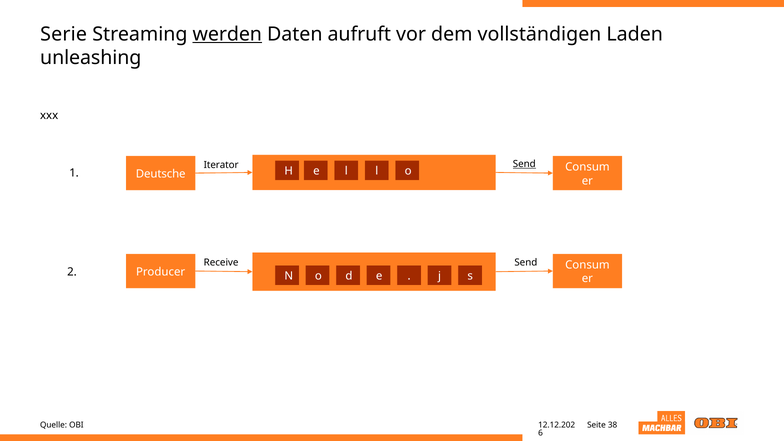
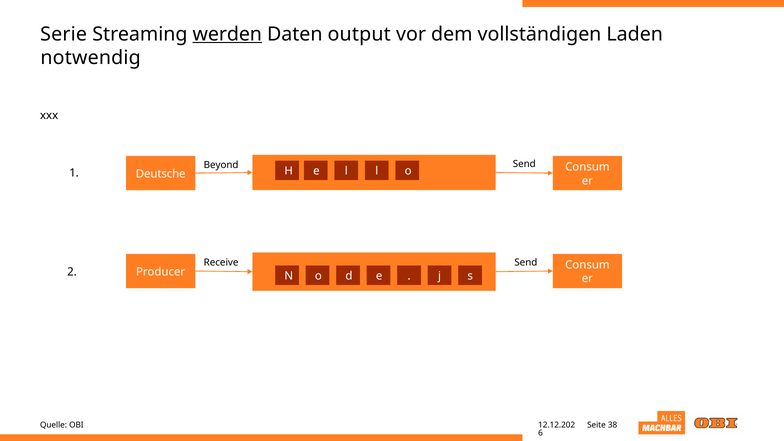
aufruft: aufruft -> output (359, 34)
unleashing: unleashing -> notwendig (91, 58)
Send underline: present -> none (524, 164)
Iterator: Iterator -> Beyond (221, 165)
